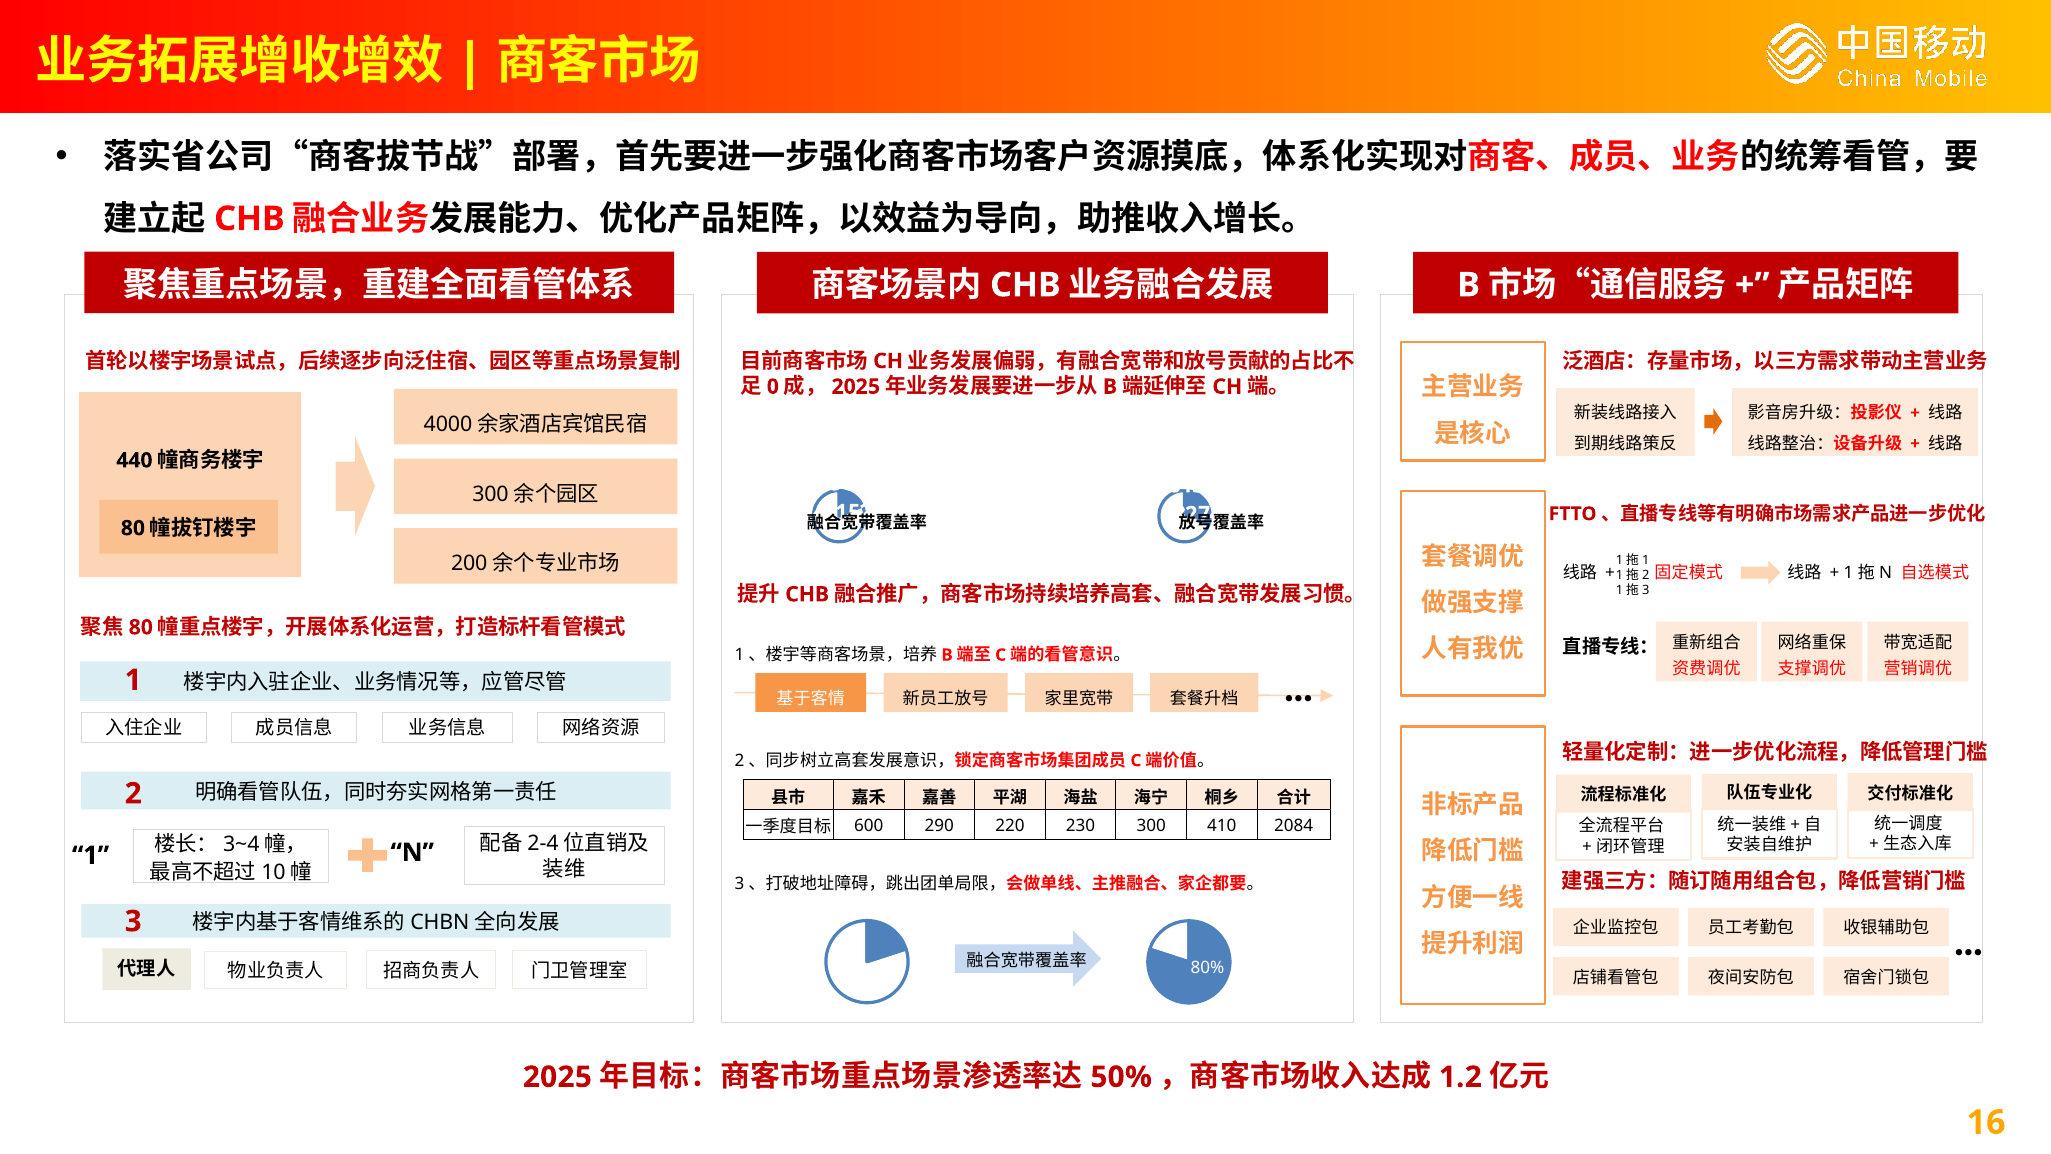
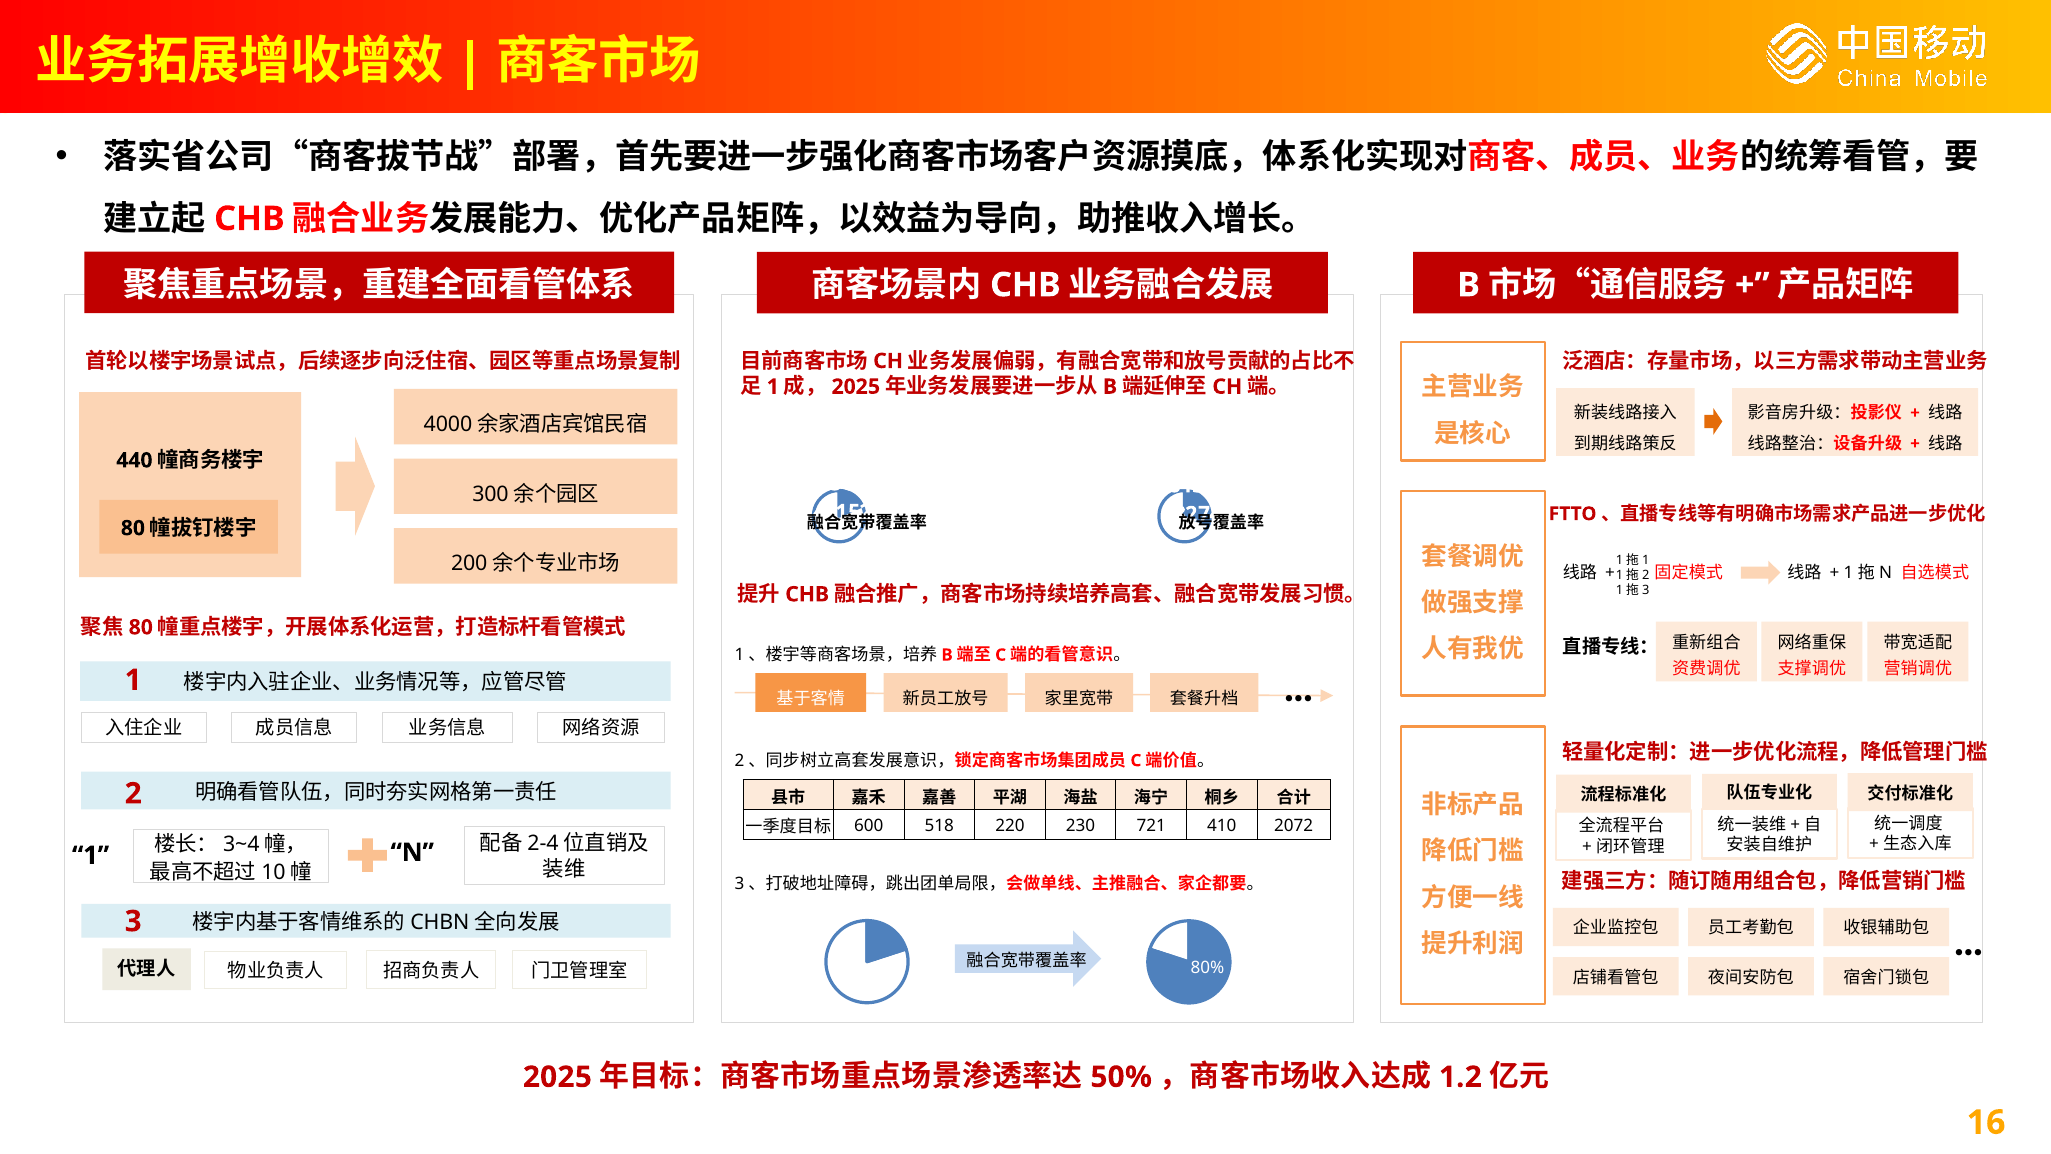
0: 0 -> 1 (773, 387)
290: 290 -> 518 (939, 826)
300: 300 -> 721 (1151, 826)
2084: 2084 -> 2072 (1294, 826)
